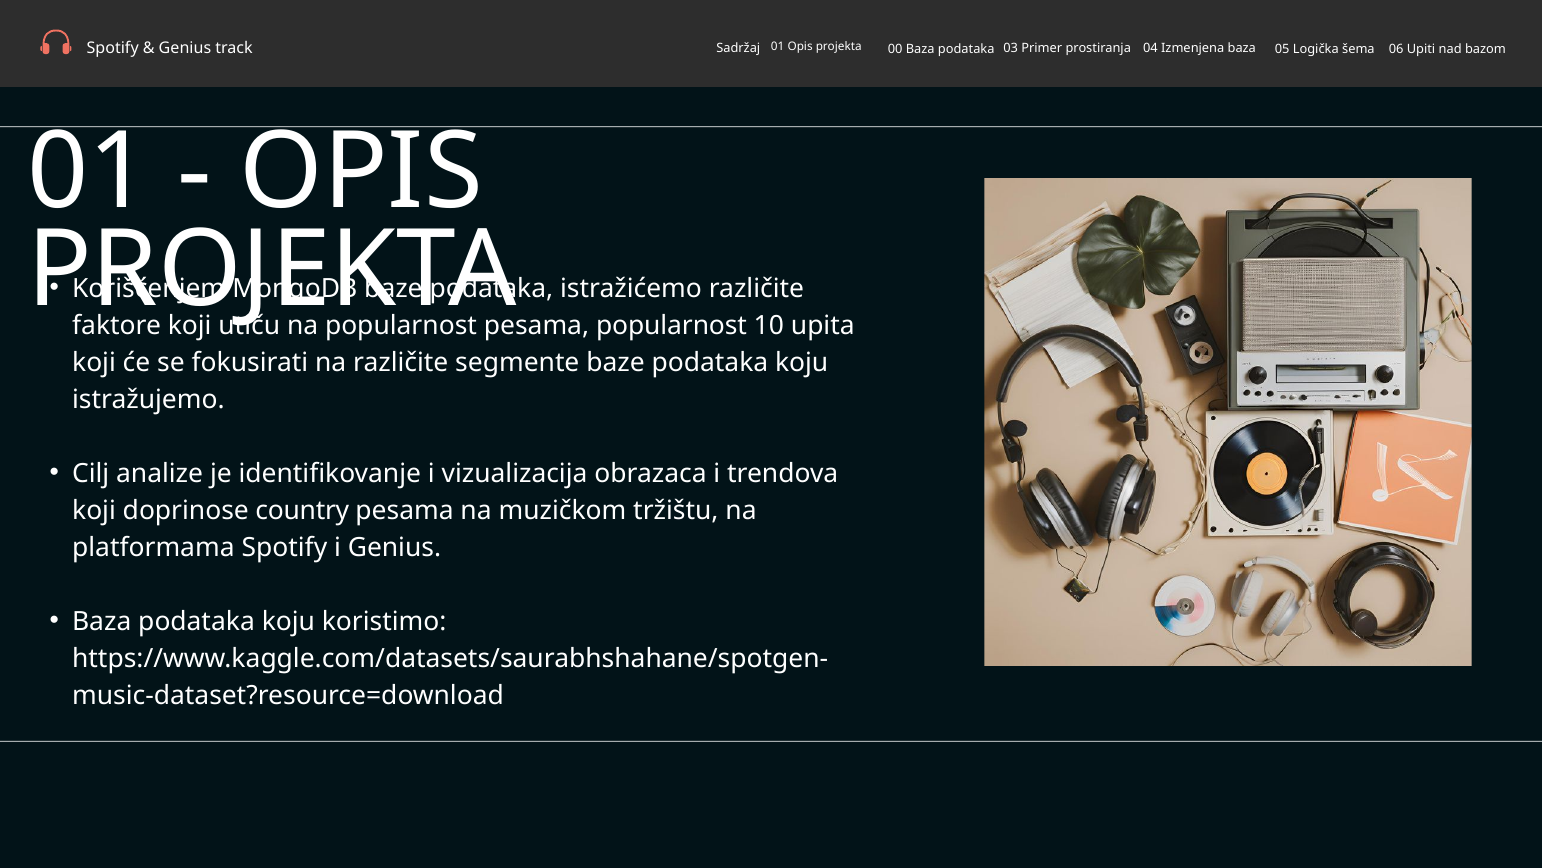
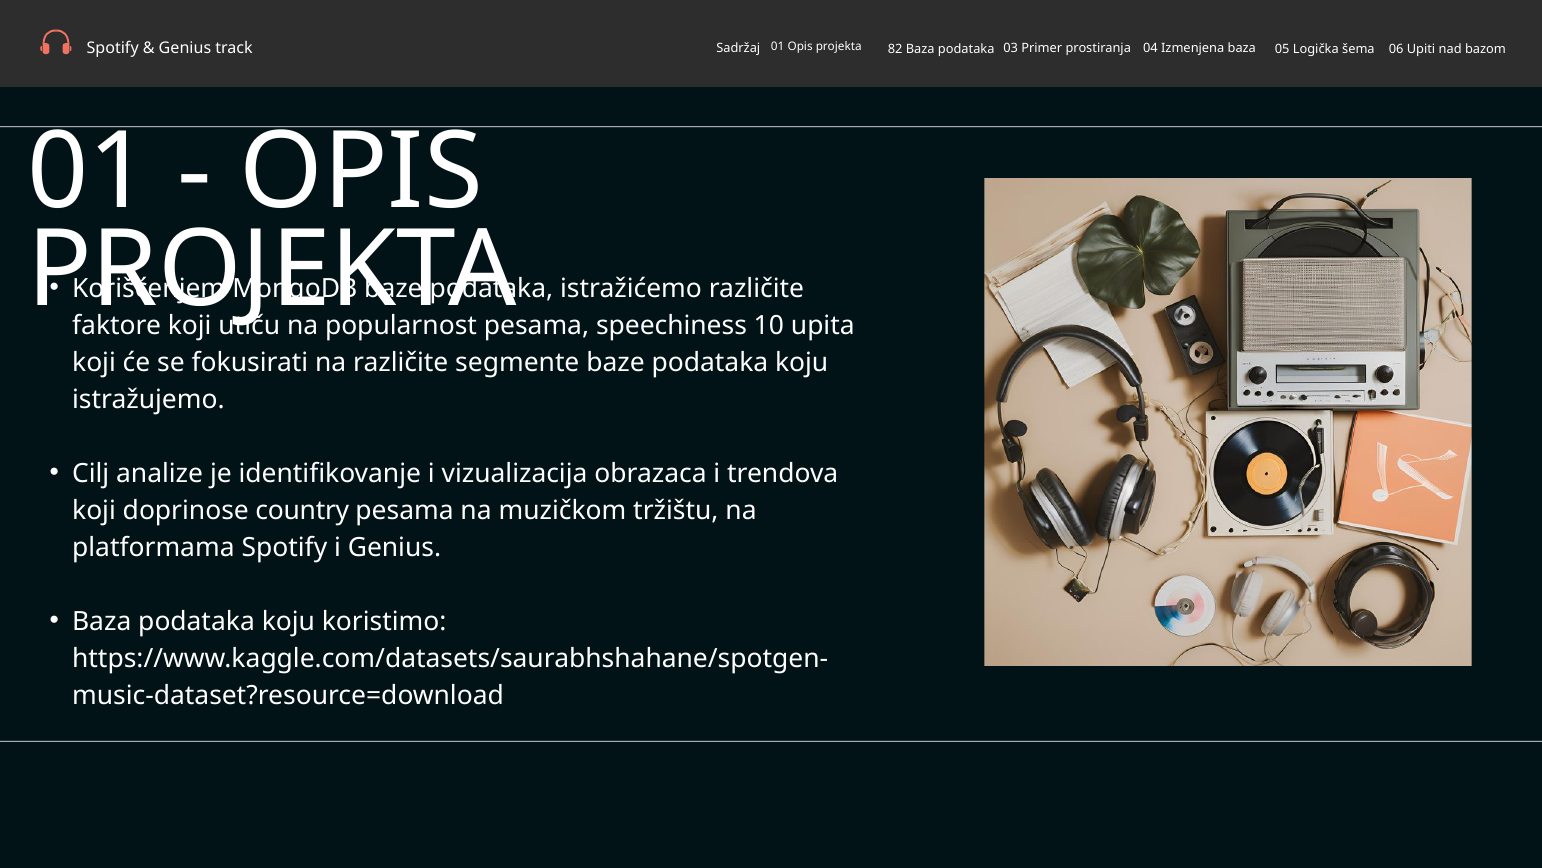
00: 00 -> 82 (895, 49)
pesama popularnost: popularnost -> speechiness (671, 325)
